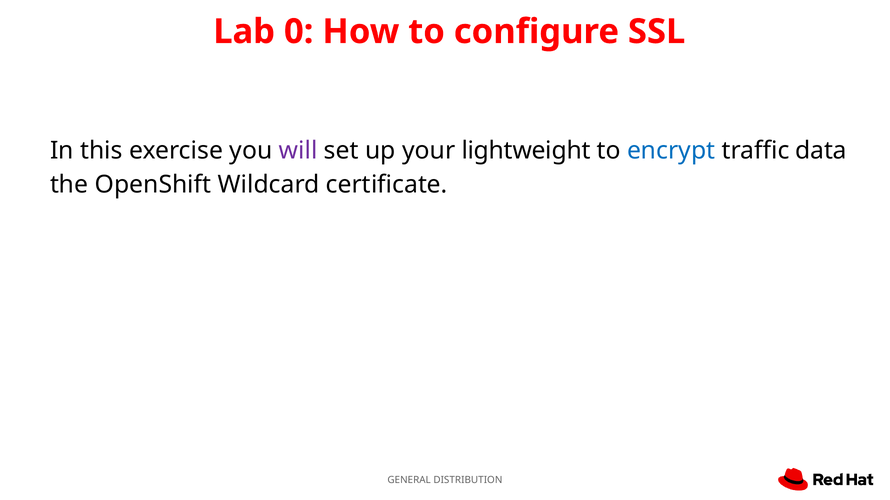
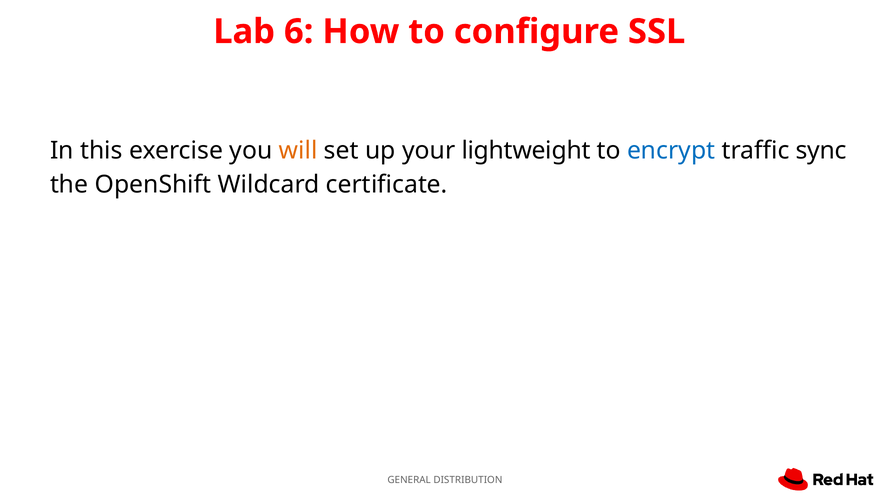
0: 0 -> 6 (299, 32)
will colour: purple -> orange (298, 151)
data: data -> sync (821, 151)
